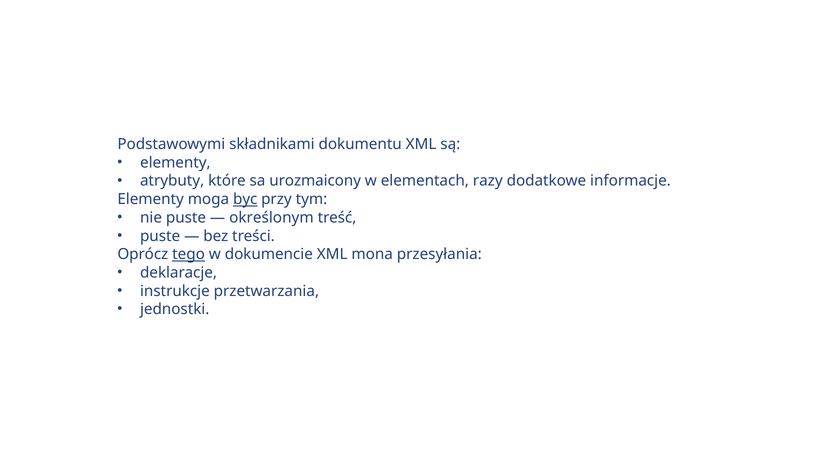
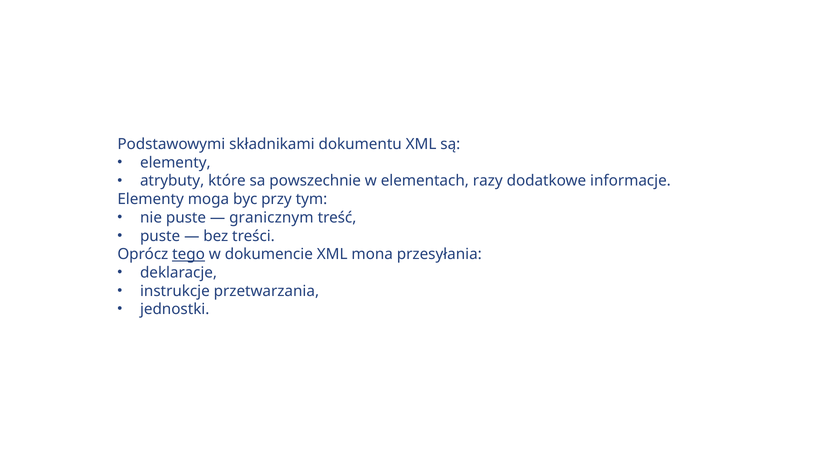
urozmaicony: urozmaicony -> powszechnie (315, 181)
byc underline: present -> none (245, 199)
określonym: określonym -> granicznym (271, 218)
